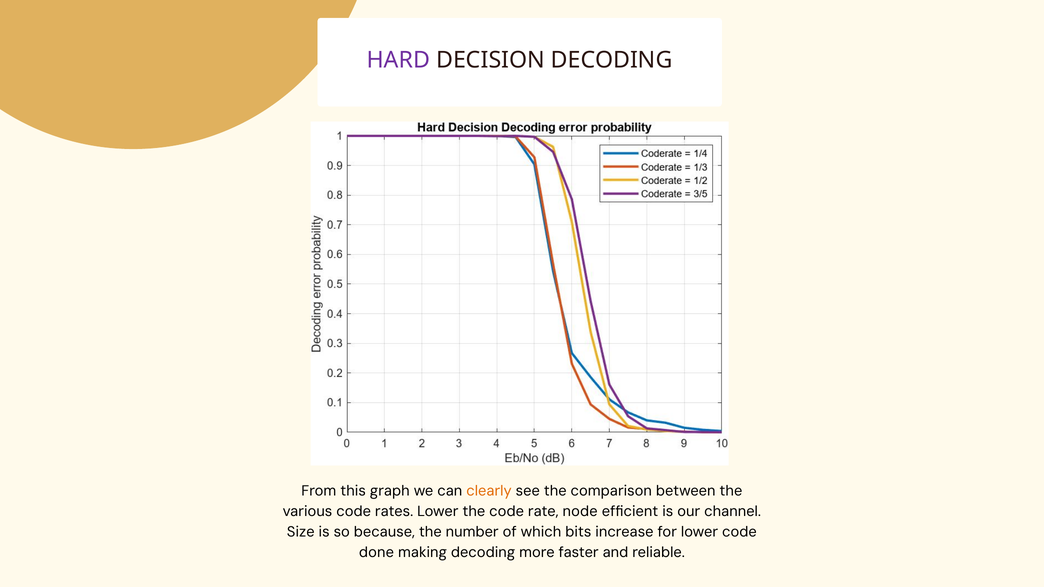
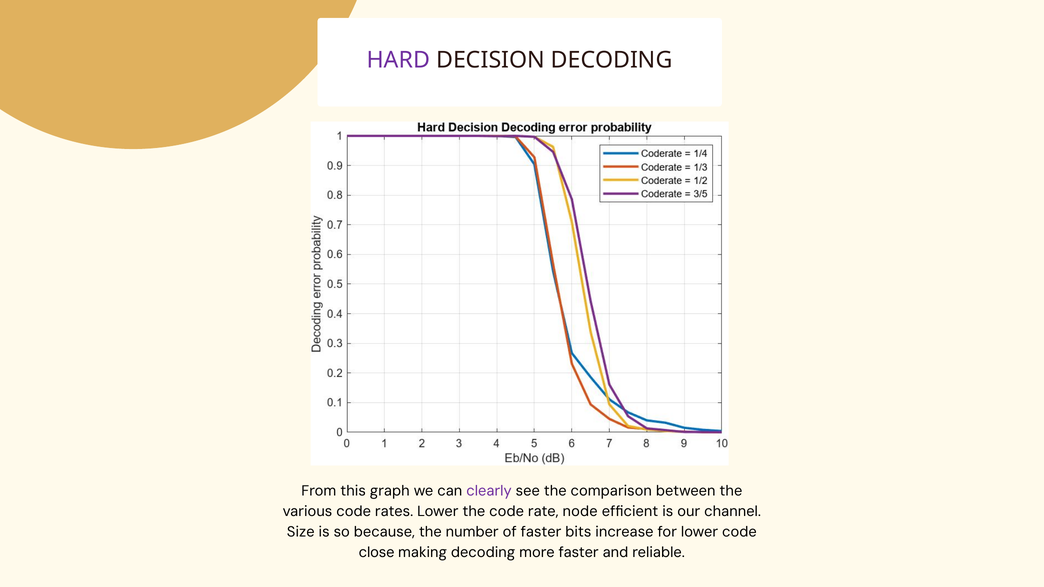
clearly colour: orange -> purple (489, 491)
of which: which -> faster (541, 532)
done: done -> close (377, 553)
